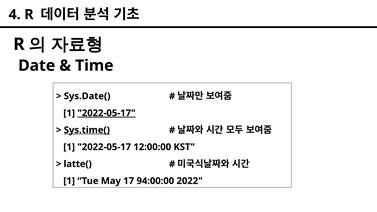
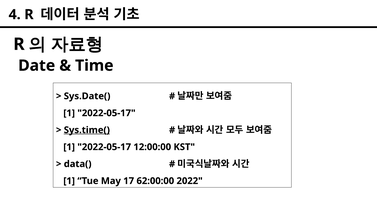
2022-05-17 underline: present -> none (106, 113)
latte(: latte( -> data( (78, 164)
94:00:00: 94:00:00 -> 62:00:00 (155, 181)
